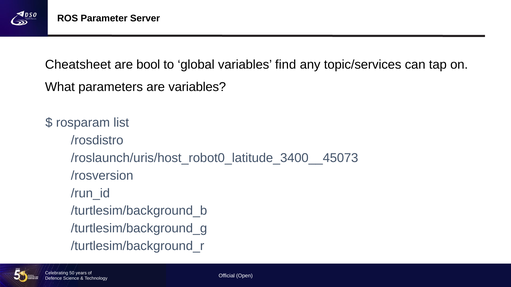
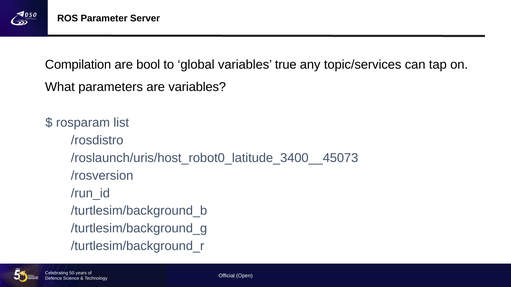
Cheatsheet: Cheatsheet -> Compilation (78, 65)
find: find -> true (286, 65)
